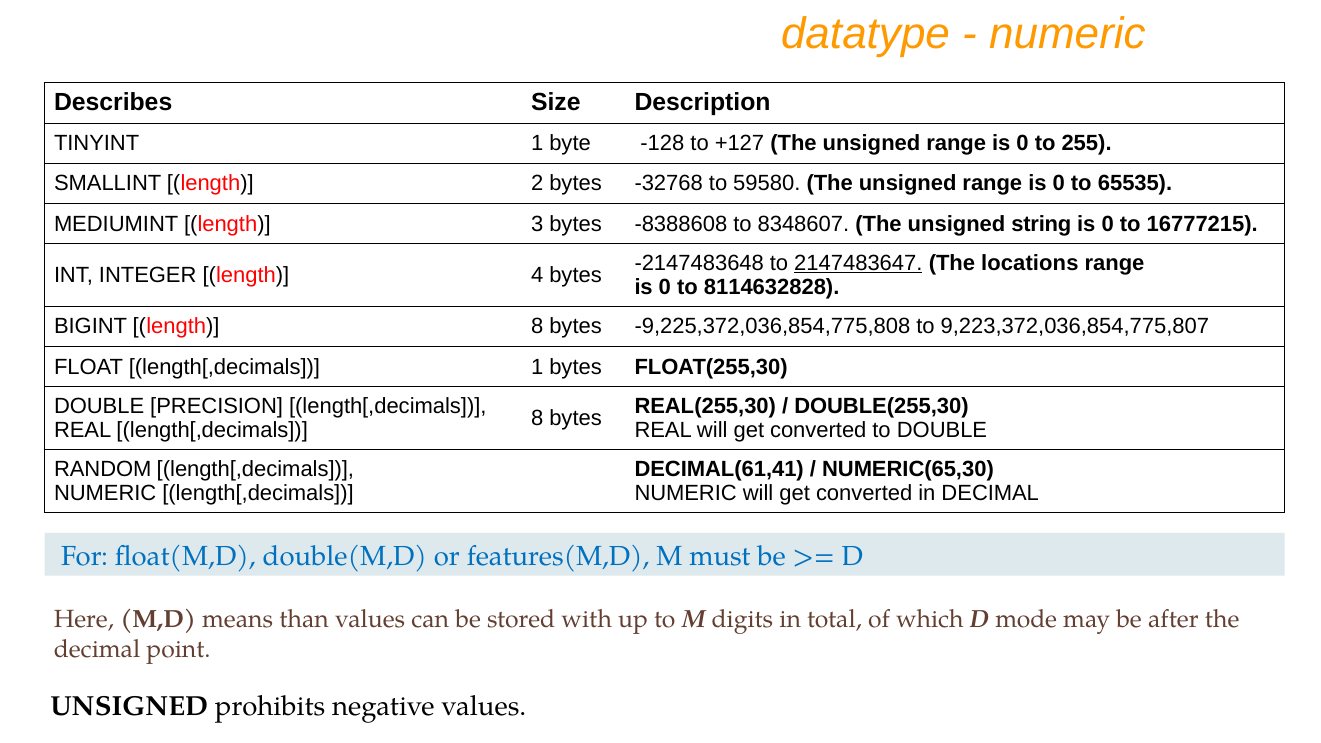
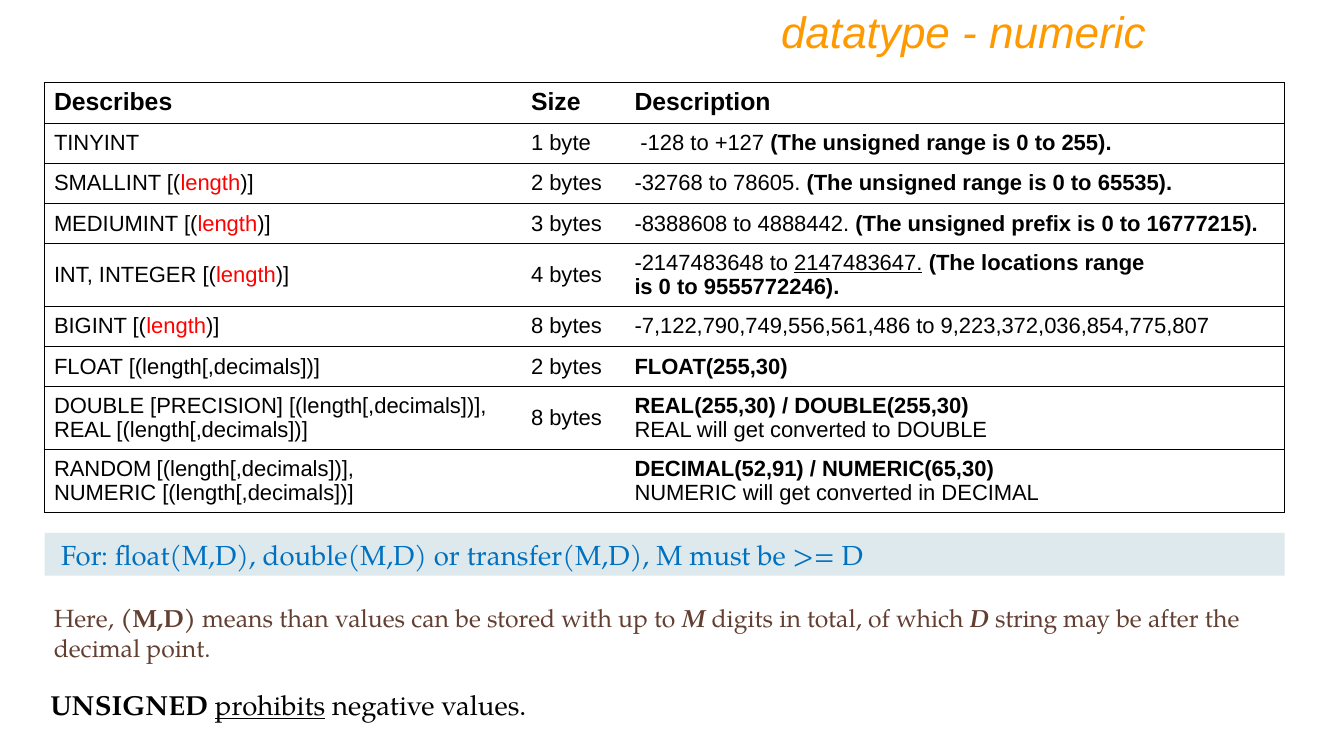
59580: 59580 -> 78605 (767, 184)
8348607: 8348607 -> 4888442 (803, 224)
string: string -> prefix (1041, 224)
8114632828: 8114632828 -> 9555772246 (772, 287)
-9,225,372,036,854,775,808: -9,225,372,036,854,775,808 -> -7,122,790,749,556,561,486 (772, 327)
length[,decimals 1: 1 -> 2 (537, 367)
DECIMAL(61,41: DECIMAL(61,41 -> DECIMAL(52,91 (719, 469)
features(M,D: features(M,D -> transfer(M,D (558, 556)
mode: mode -> string (1026, 619)
prohibits underline: none -> present (270, 707)
